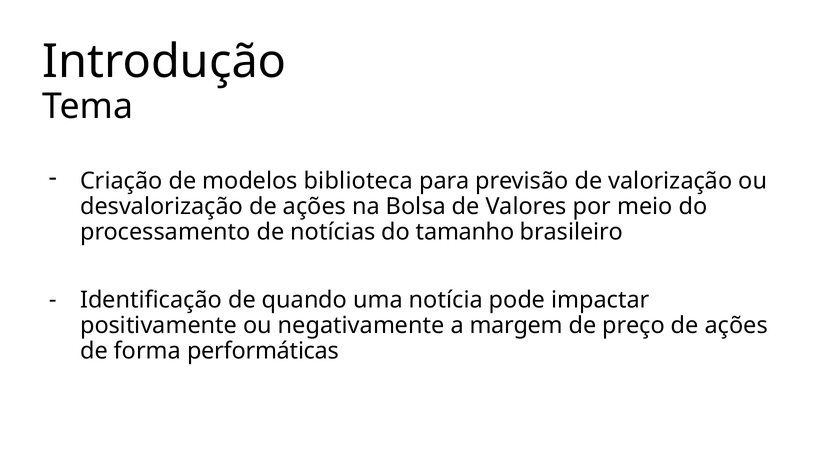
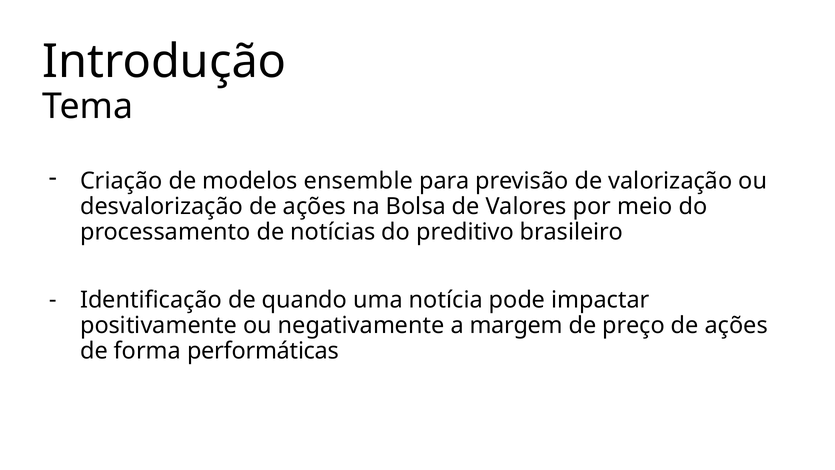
biblioteca: biblioteca -> ensemble (358, 181)
tamanho: tamanho -> preditivo (465, 232)
